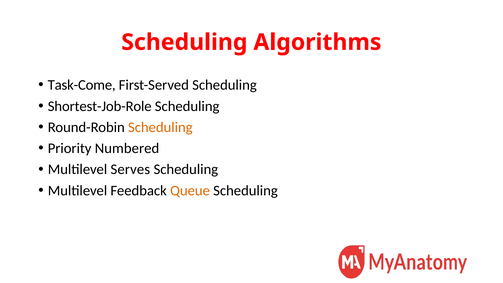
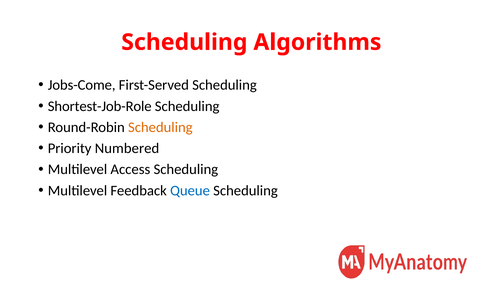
Task-Come: Task-Come -> Jobs-Come (82, 85)
Serves: Serves -> Access (130, 169)
Queue colour: orange -> blue (190, 190)
